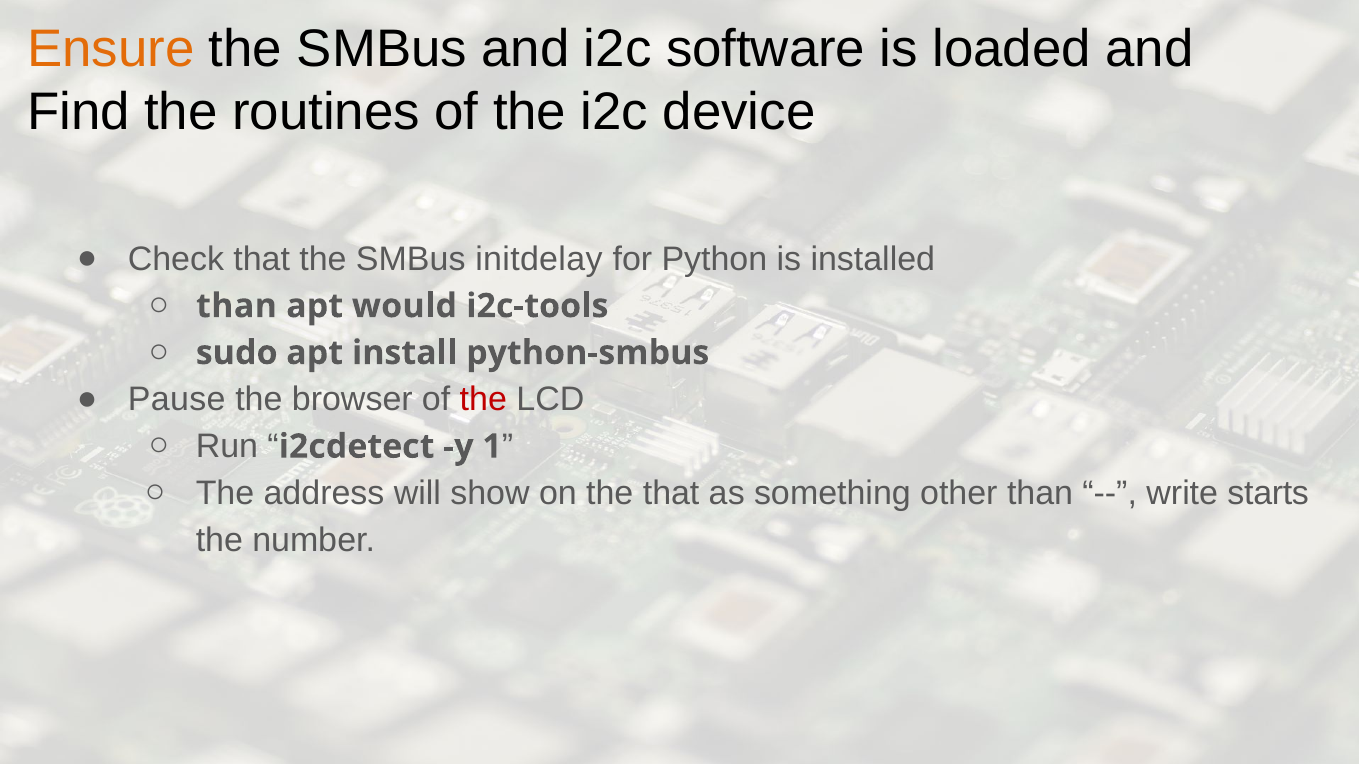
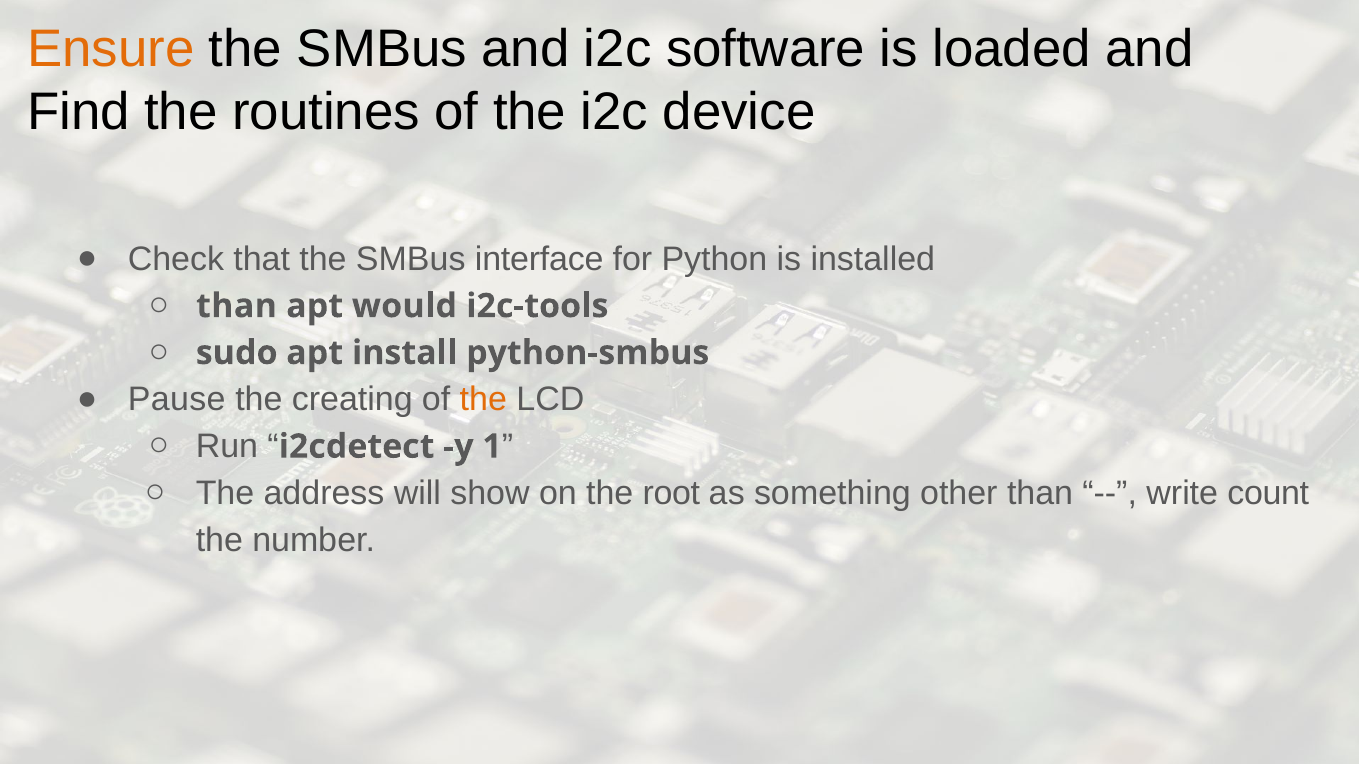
initdelay: initdelay -> interface (539, 259)
browser: browser -> creating (352, 400)
the colour: red -> orange (483, 400)
the that: that -> root (671, 494)
starts: starts -> count (1268, 494)
